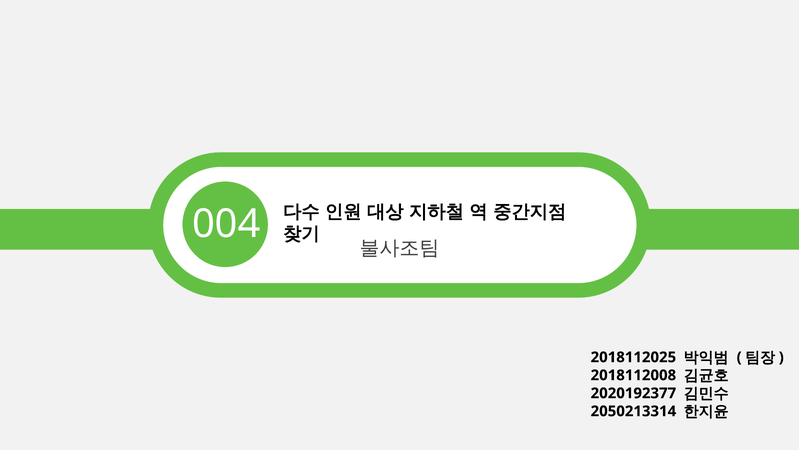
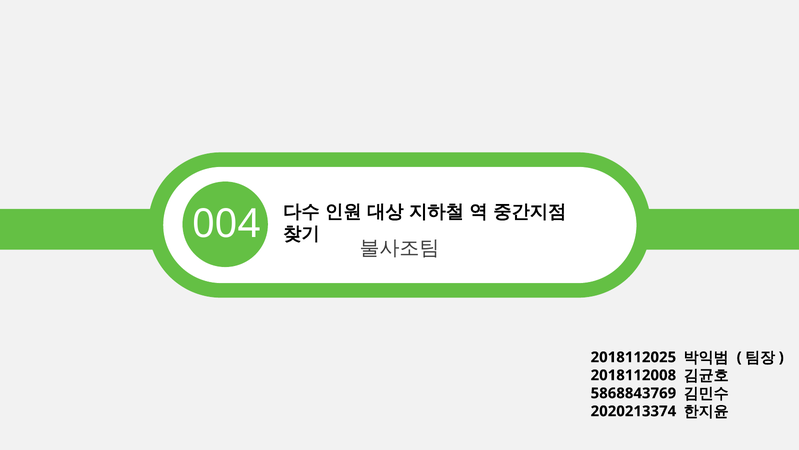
2020192377: 2020192377 -> 5868843769 (633, 393)
2050213314: 2050213314 -> 2020213374 (633, 411)
